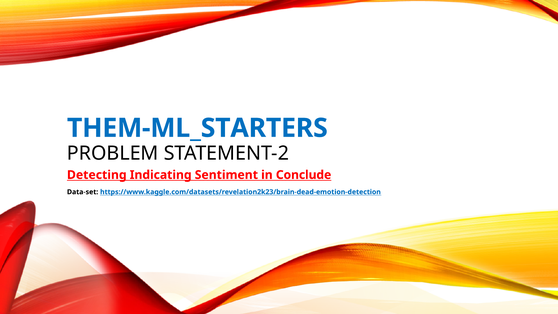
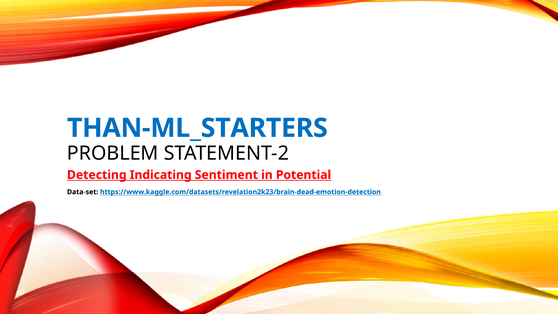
THEM-ML_STARTERS: THEM-ML_STARTERS -> THAN-ML_STARTERS (197, 128)
Conclude: Conclude -> Potential (304, 175)
